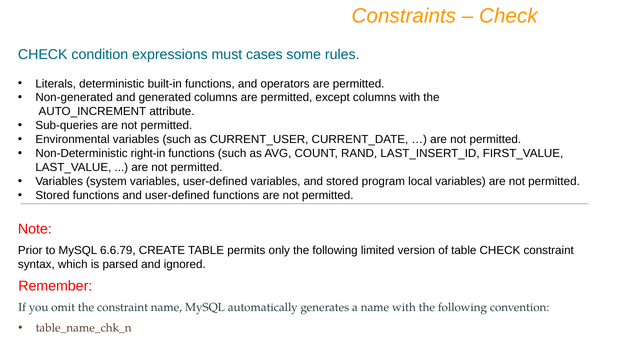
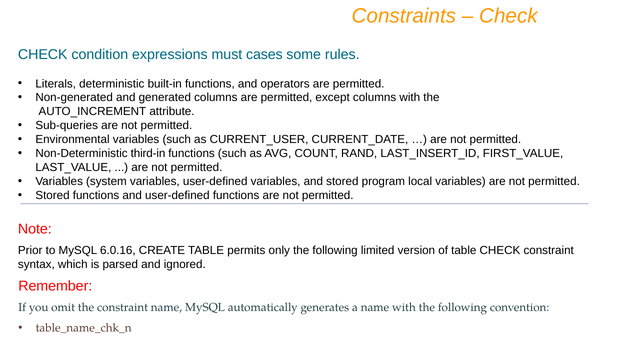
right-in: right-in -> third-in (148, 153)
6.6.79: 6.6.79 -> 6.0.16 (118, 250)
